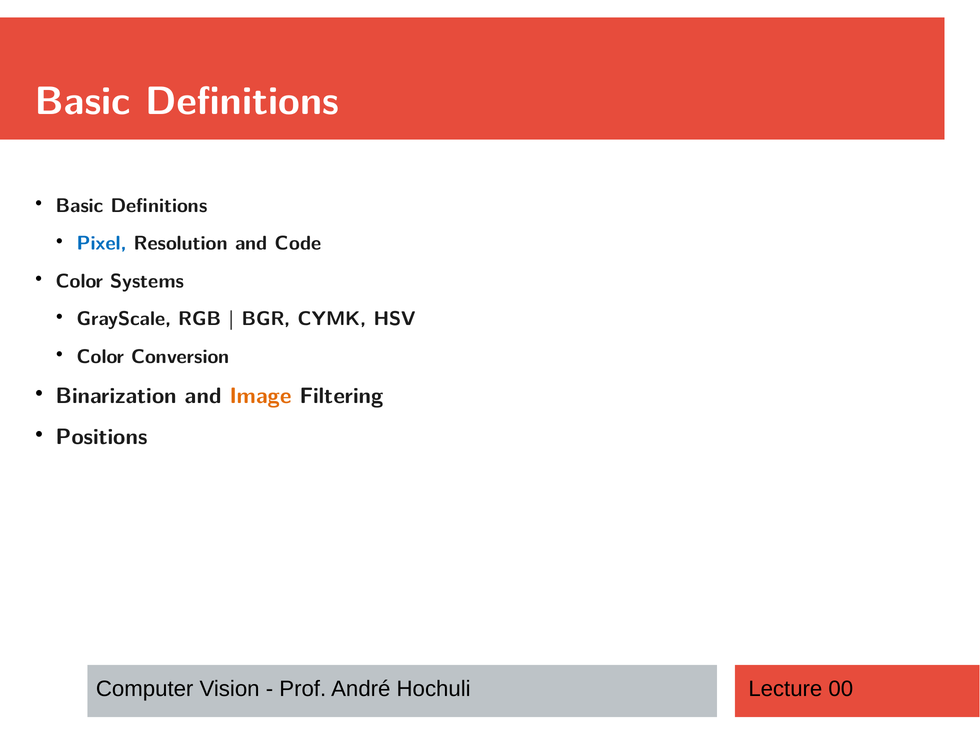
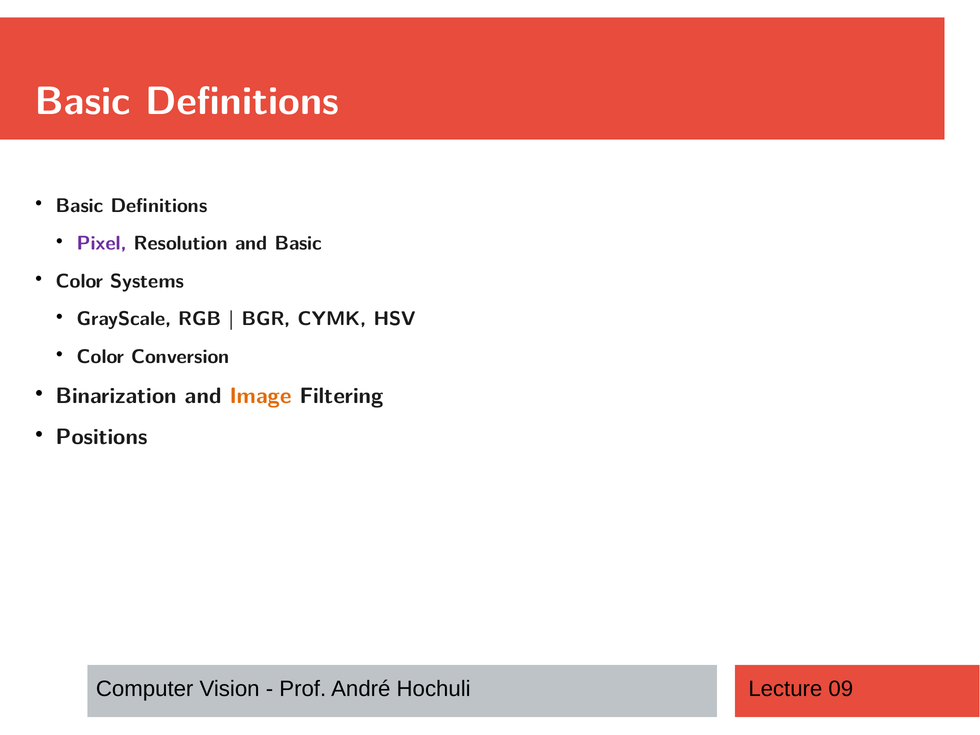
Pixel colour: blue -> purple (102, 243)
and Code: Code -> Basic (298, 243)
00: 00 -> 09 (841, 689)
